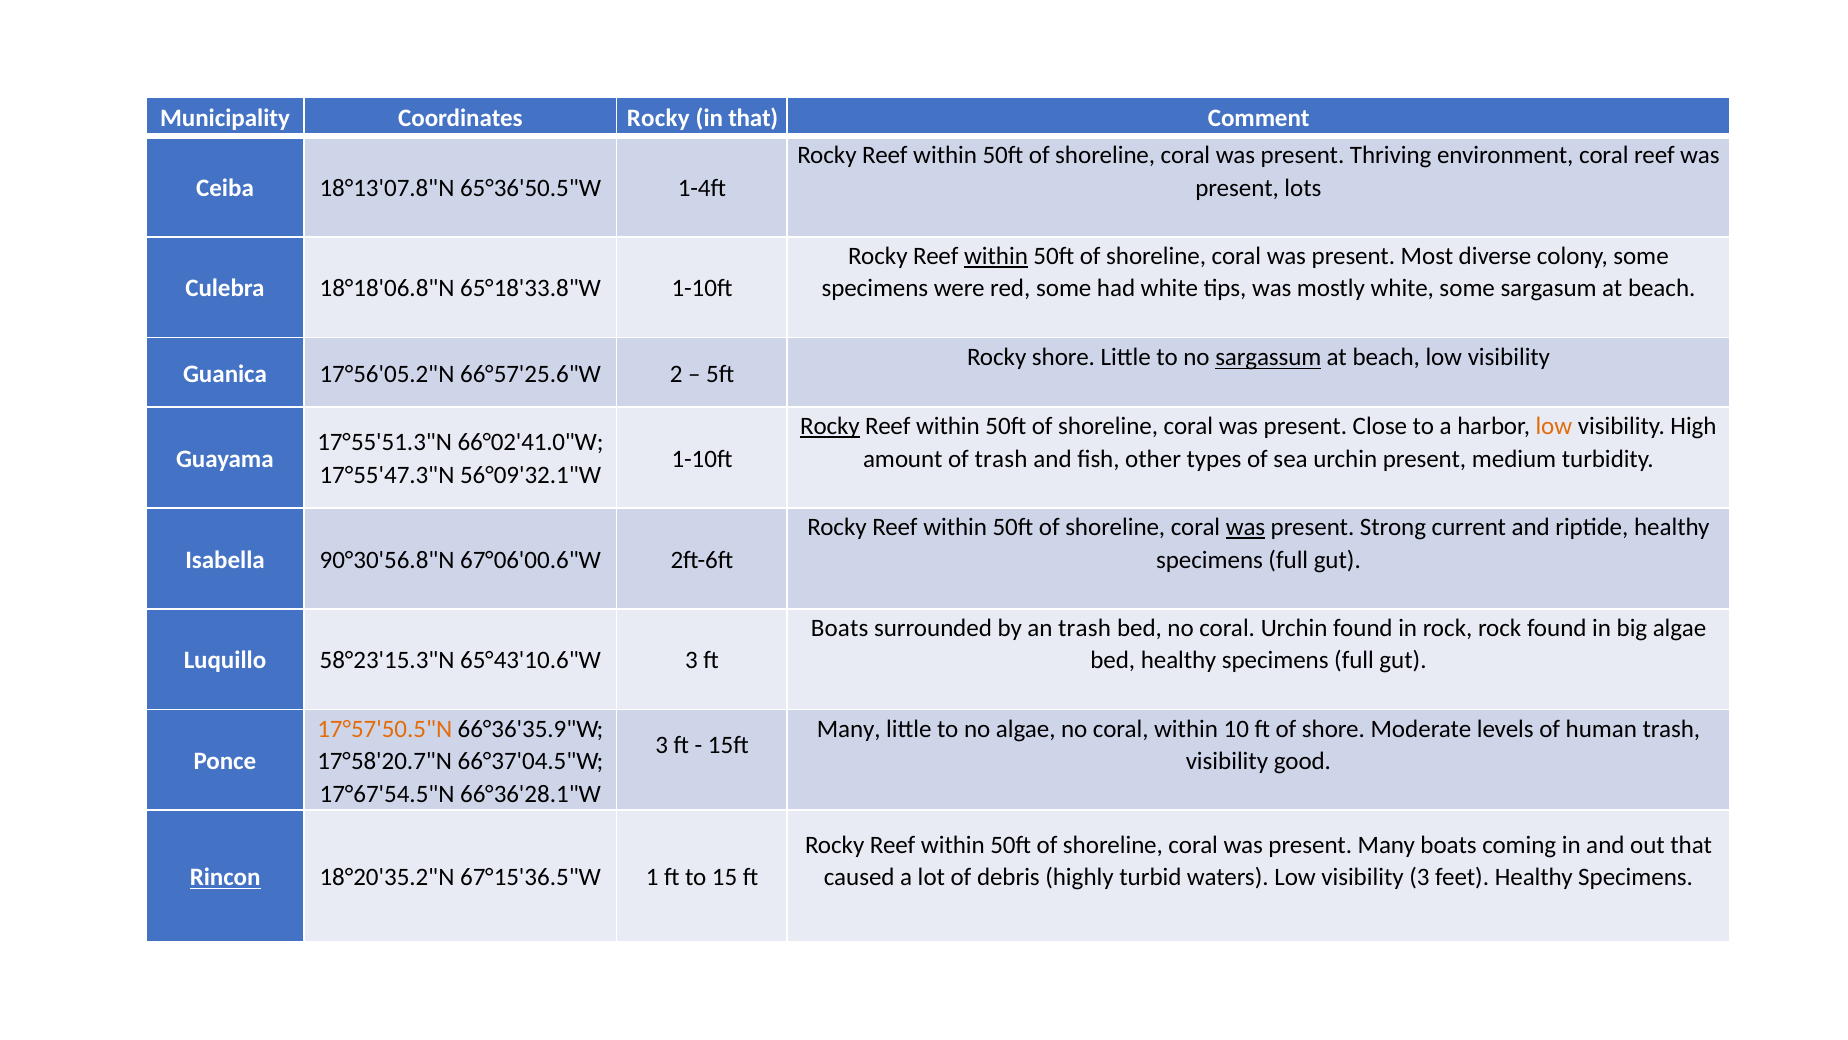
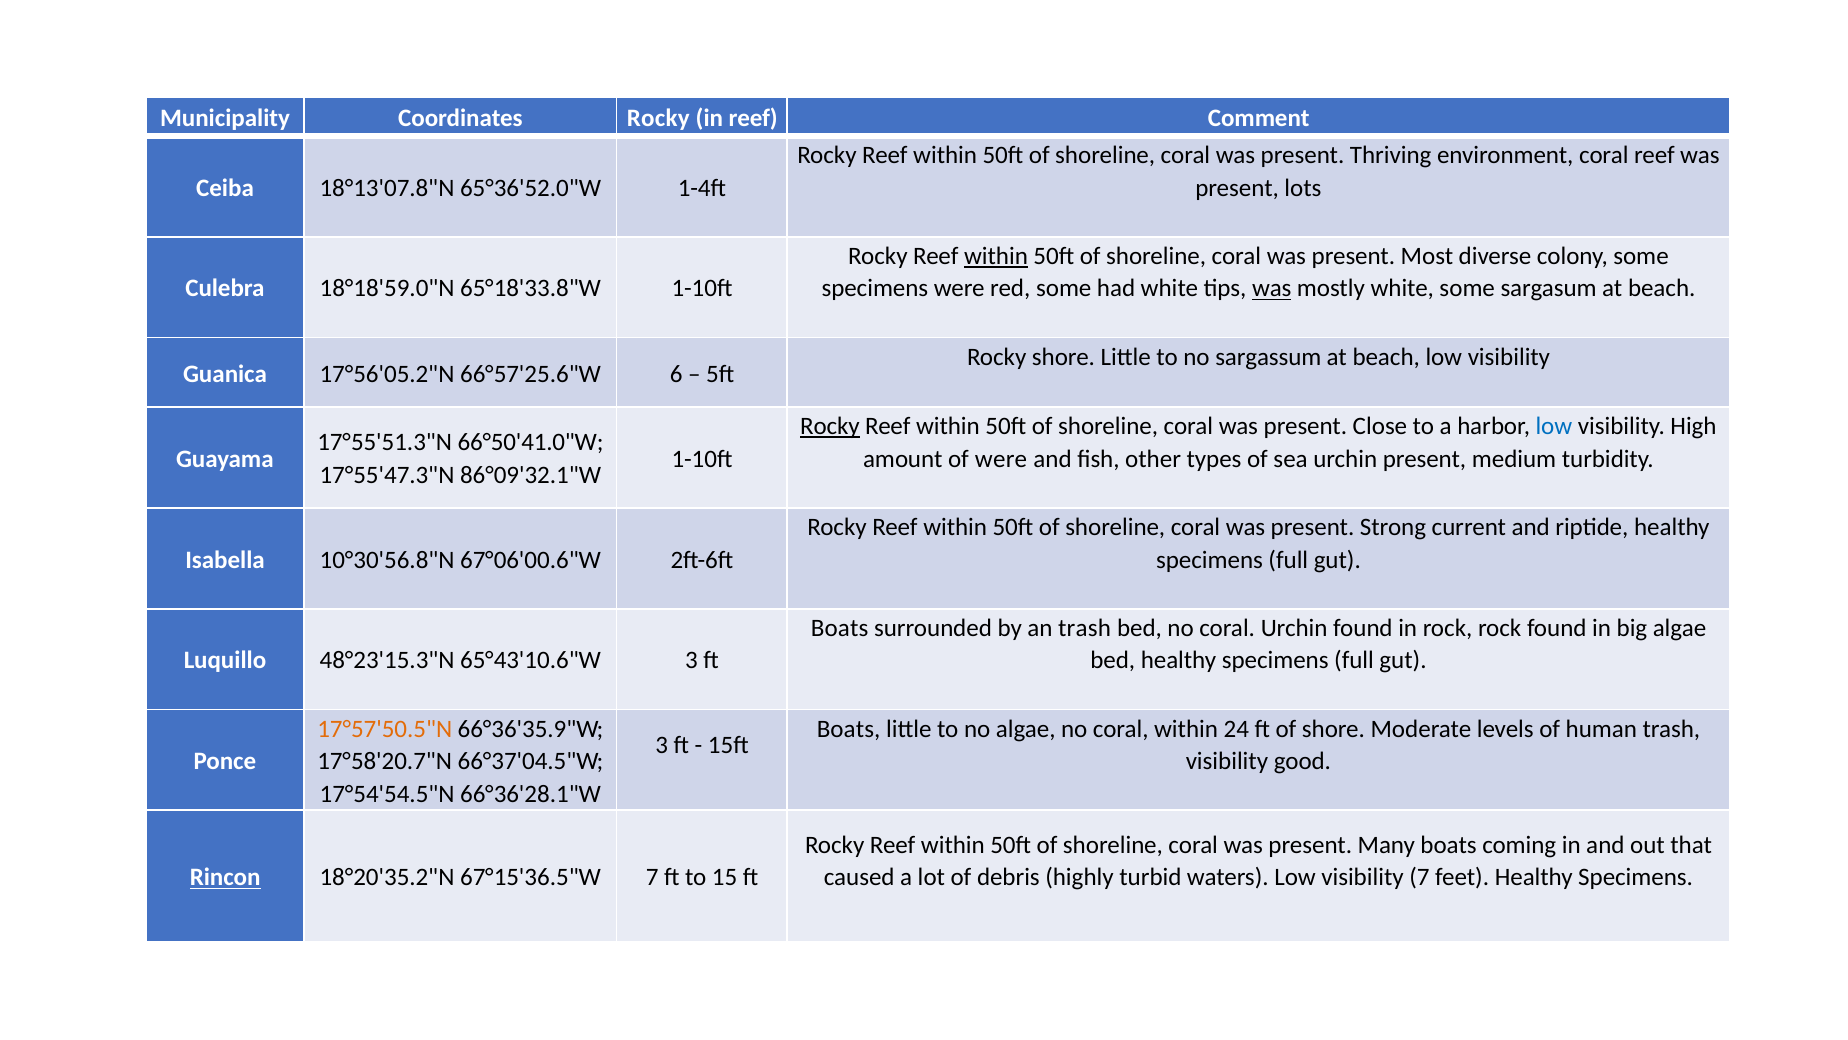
in that: that -> reef (753, 118)
65°36'50.5"W: 65°36'50.5"W -> 65°36'52.0"W (531, 188)
18°18'06.8"N: 18°18'06.8"N -> 18°18'59.0"N (387, 289)
was underline: none -> present (1272, 289)
sargassum underline: present -> none (1268, 357)
2: 2 -> 6 (676, 374)
low colour: orange -> blue (1554, 426)
66°02'41.0"W: 66°02'41.0"W -> 66°50'41.0"W (531, 443)
of trash: trash -> were (1001, 459)
56°09'32.1"W: 56°09'32.1"W -> 86°09'32.1"W (531, 475)
was underline: present -> none (1246, 527)
90°30'56.8"N: 90°30'56.8"N -> 10°30'56.8"N (387, 560)
58°23'15.3"N: 58°23'15.3"N -> 48°23'15.3"N (387, 660)
Many: Many -> Boats (849, 728)
10: 10 -> 24 (1236, 728)
17°67'54.5"N: 17°67'54.5"N -> 17°54'54.5"N (387, 794)
67°15'36.5"W 1: 1 -> 7 (652, 877)
visibility 3: 3 -> 7 (1420, 877)
